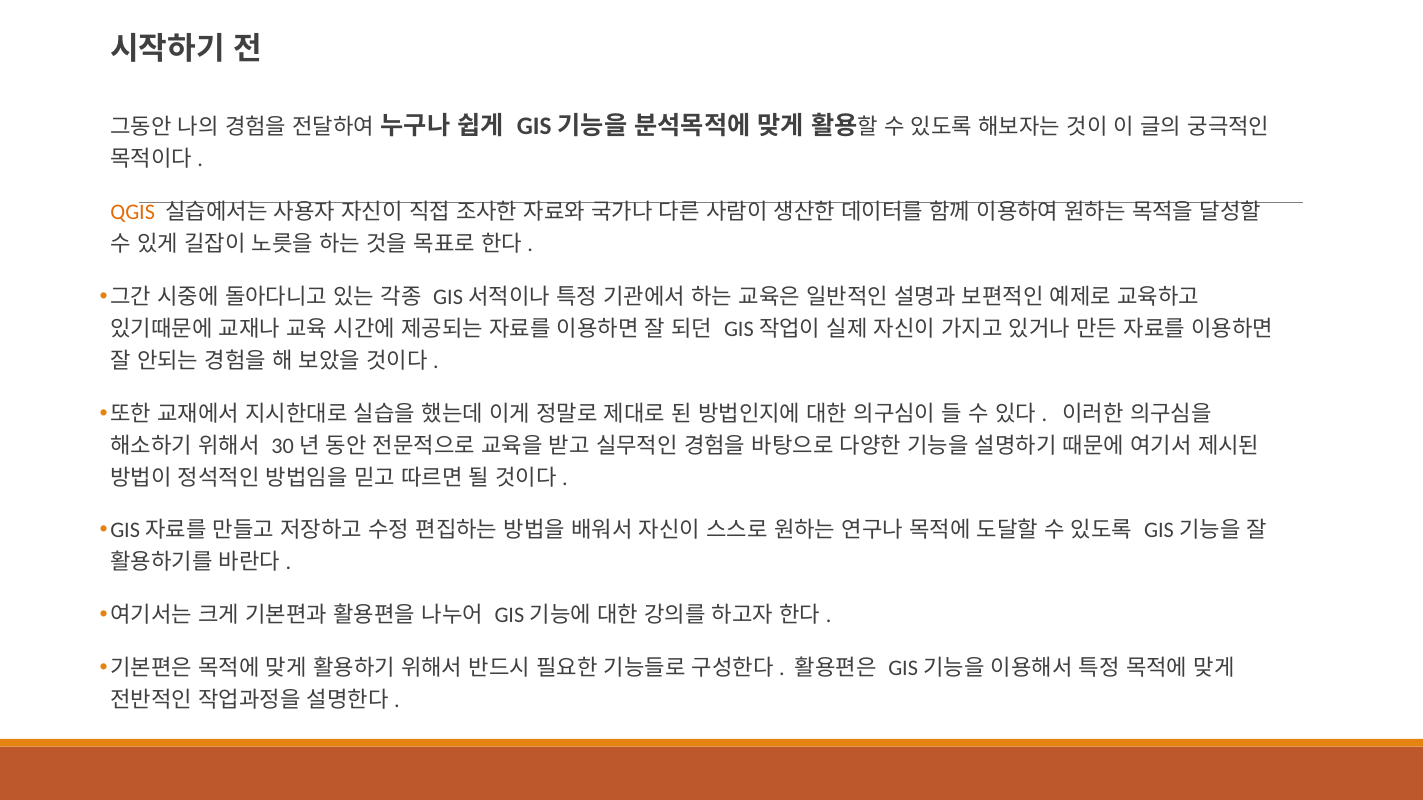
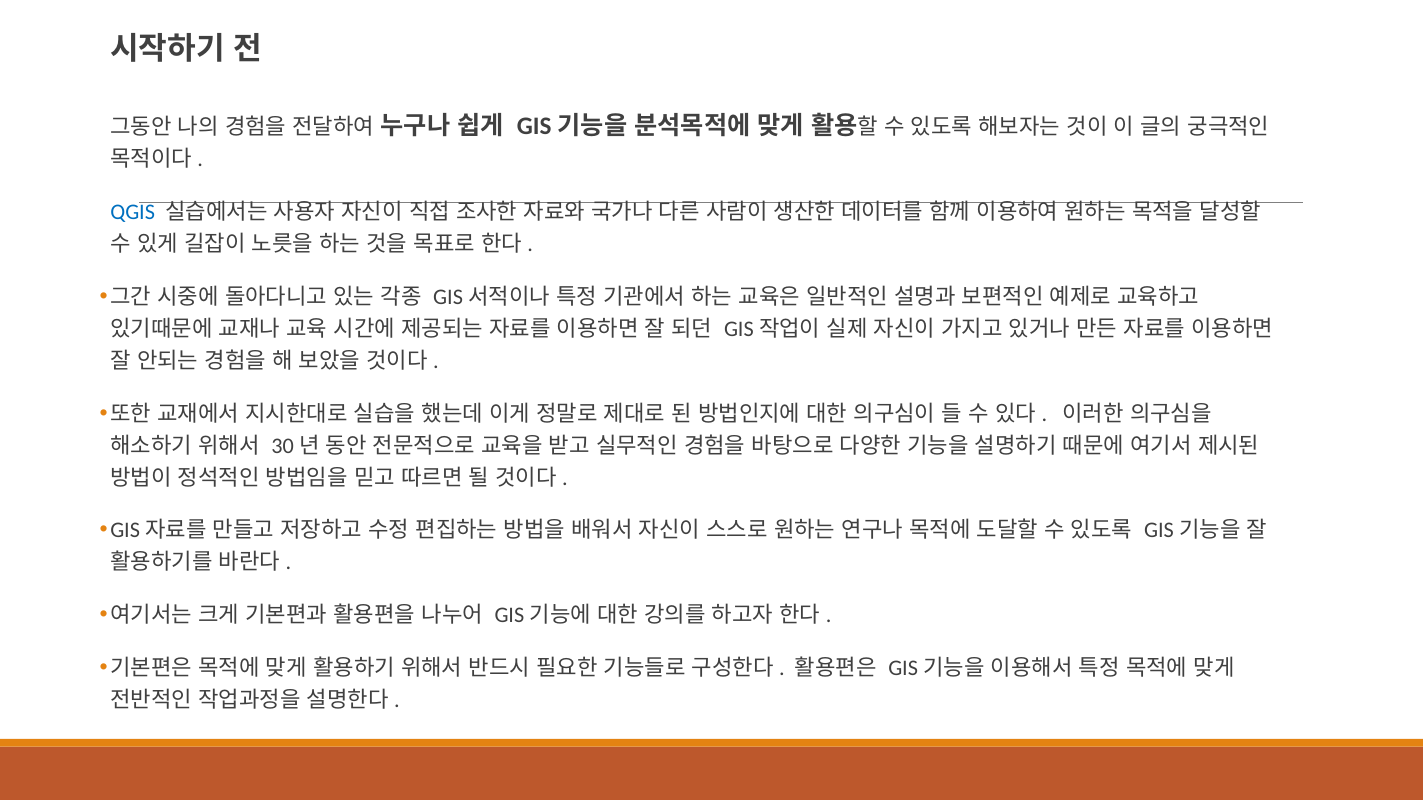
QGIS colour: orange -> blue (133, 212)
